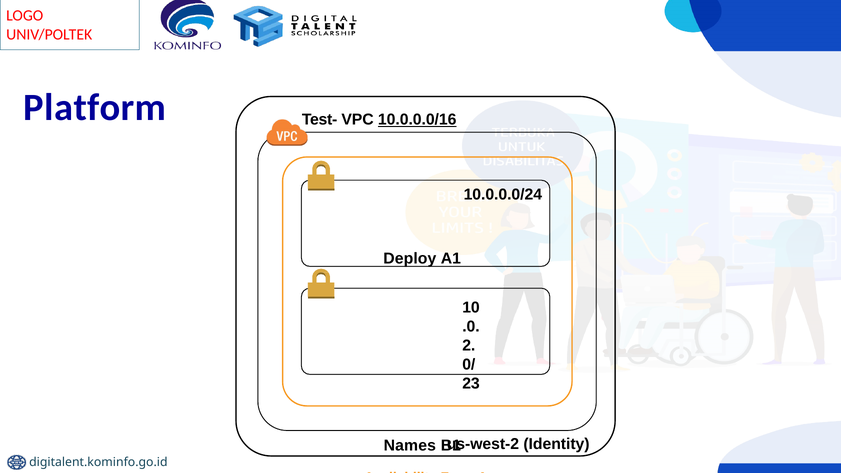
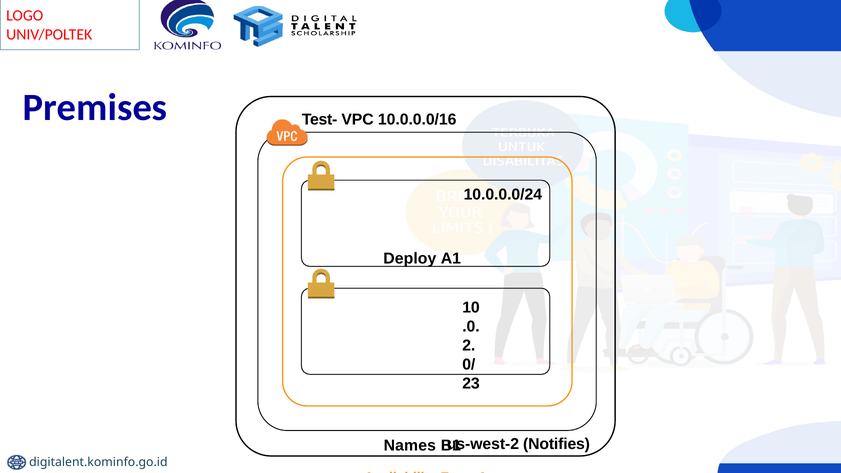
Platform: Platform -> Premises (95, 108)
10.0.0.0/16 underline: present -> none (417, 120)
Identity: Identity -> Notifies (557, 444)
